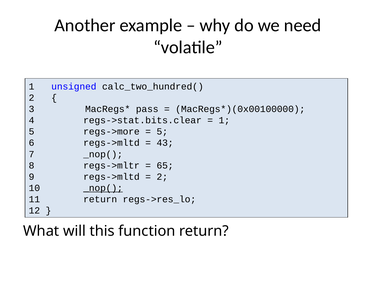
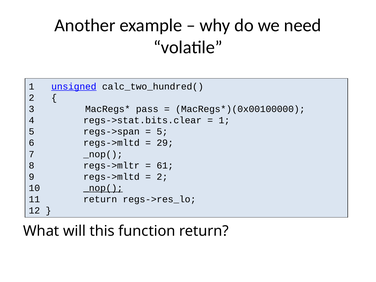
unsigned underline: none -> present (74, 86)
regs->more: regs->more -> regs->span (111, 132)
43: 43 -> 29 (165, 143)
65: 65 -> 61 (165, 165)
